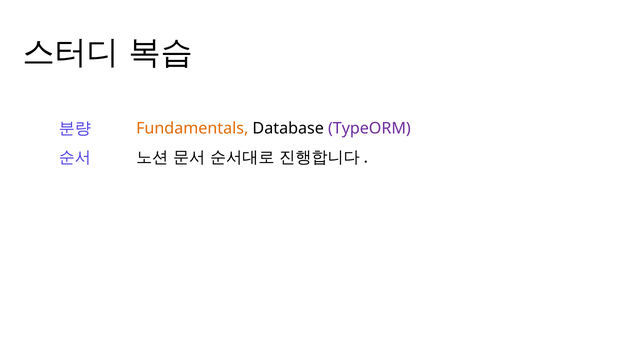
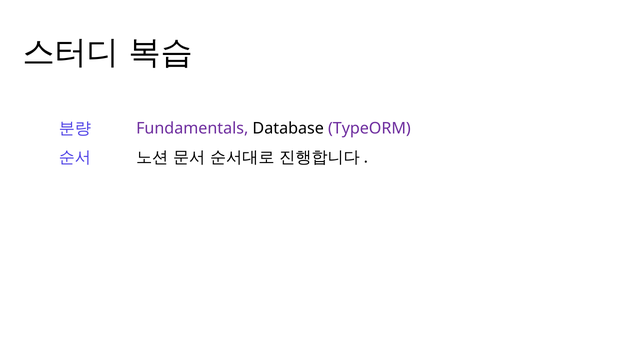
Fundamentals colour: orange -> purple (192, 129)
